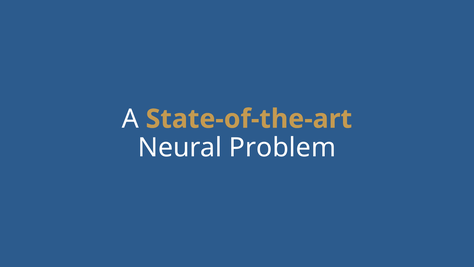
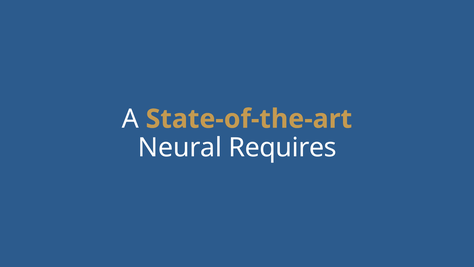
Problem: Problem -> Requires (283, 148)
